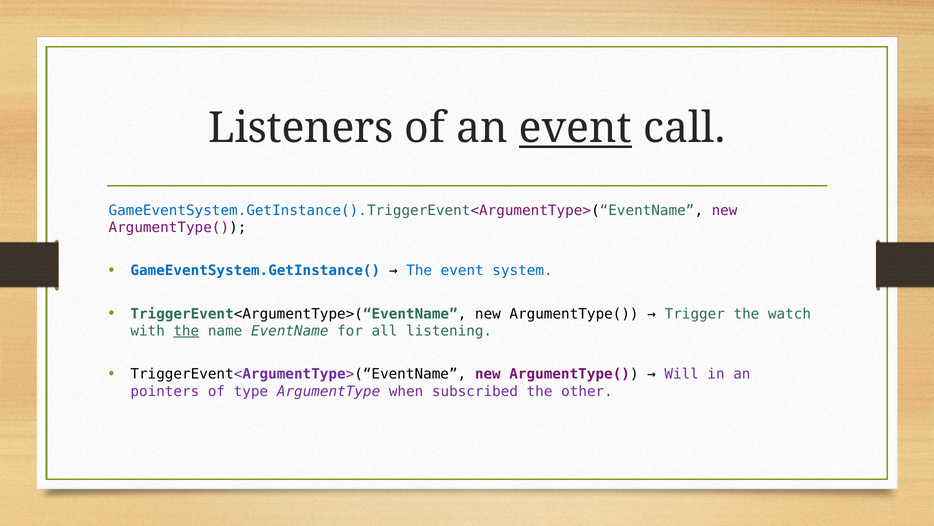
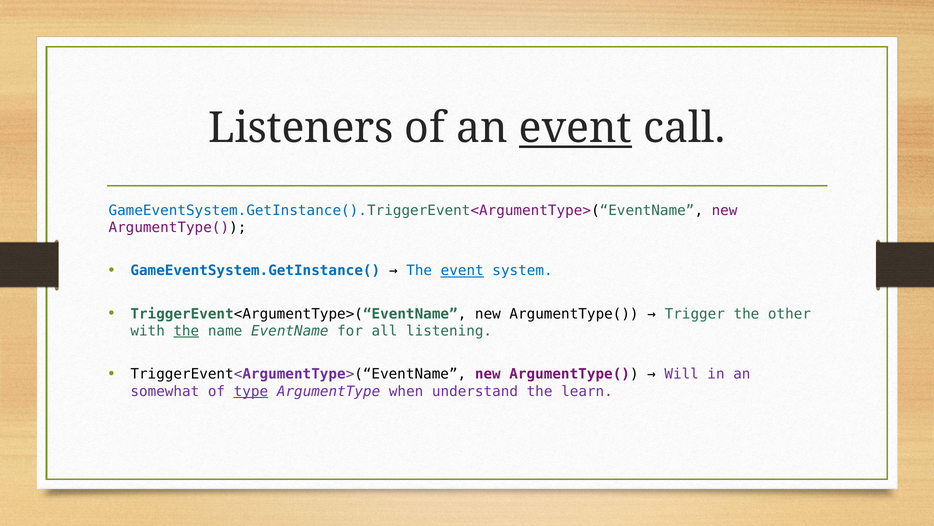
event underline: none -> present (462, 270)
watch: watch -> other (790, 313)
pointers: pointers -> somewhat (165, 391)
type underline: none -> present (251, 391)
subscribed: subscribed -> understand (475, 391)
other: other -> learn (587, 391)
